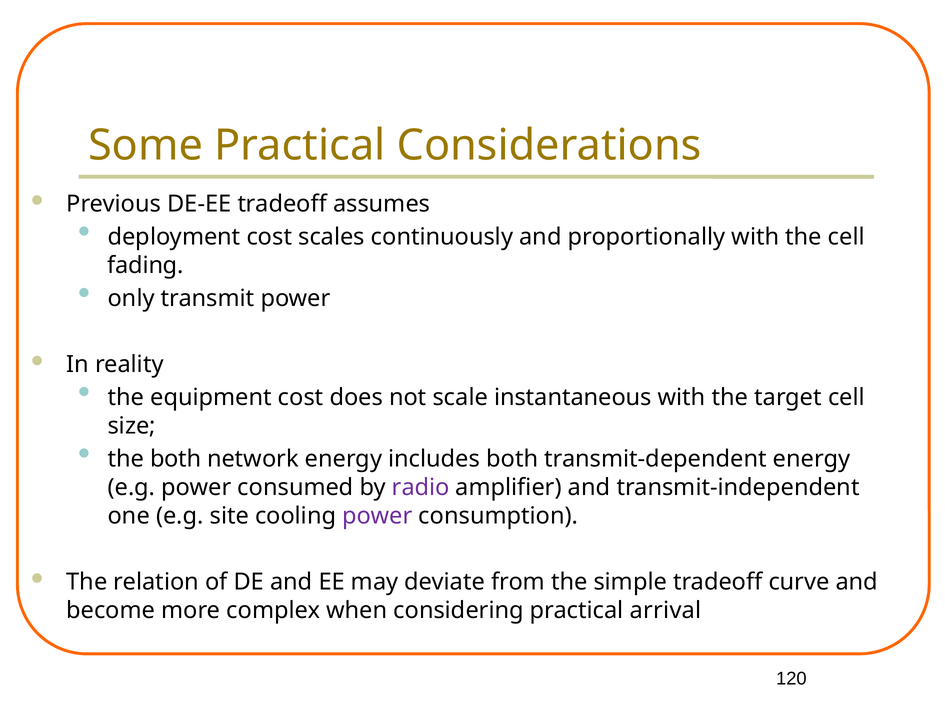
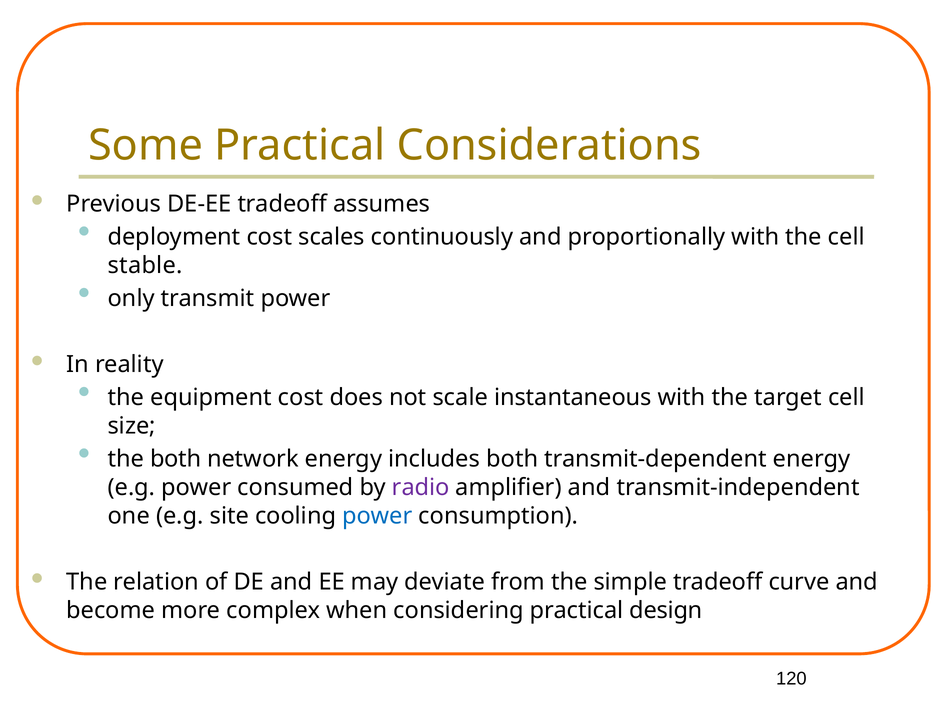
fading: fading -> stable (145, 265)
power colour: purple -> blue (377, 516)
arrival: arrival -> design (666, 610)
